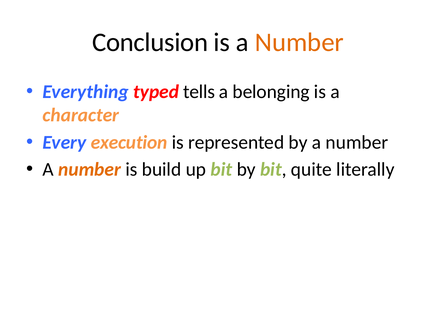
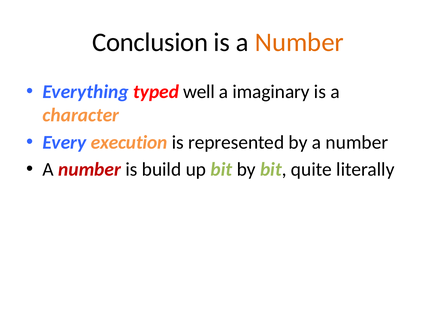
tells: tells -> well (199, 92)
belonging: belonging -> imaginary (271, 92)
number colour: orange -> red (90, 169)
